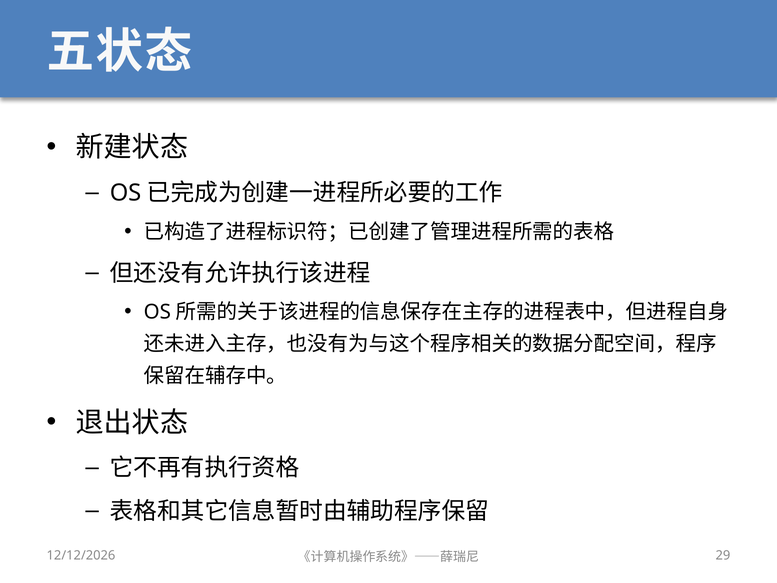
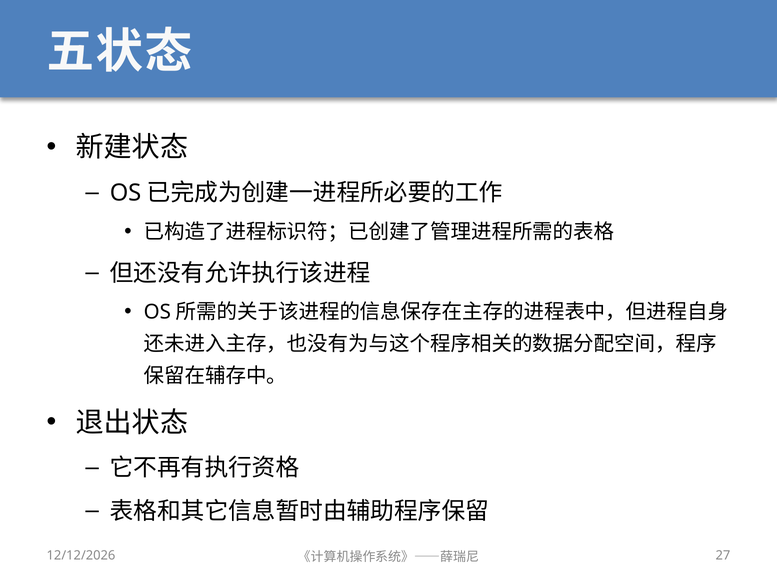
29: 29 -> 27 (723, 555)
